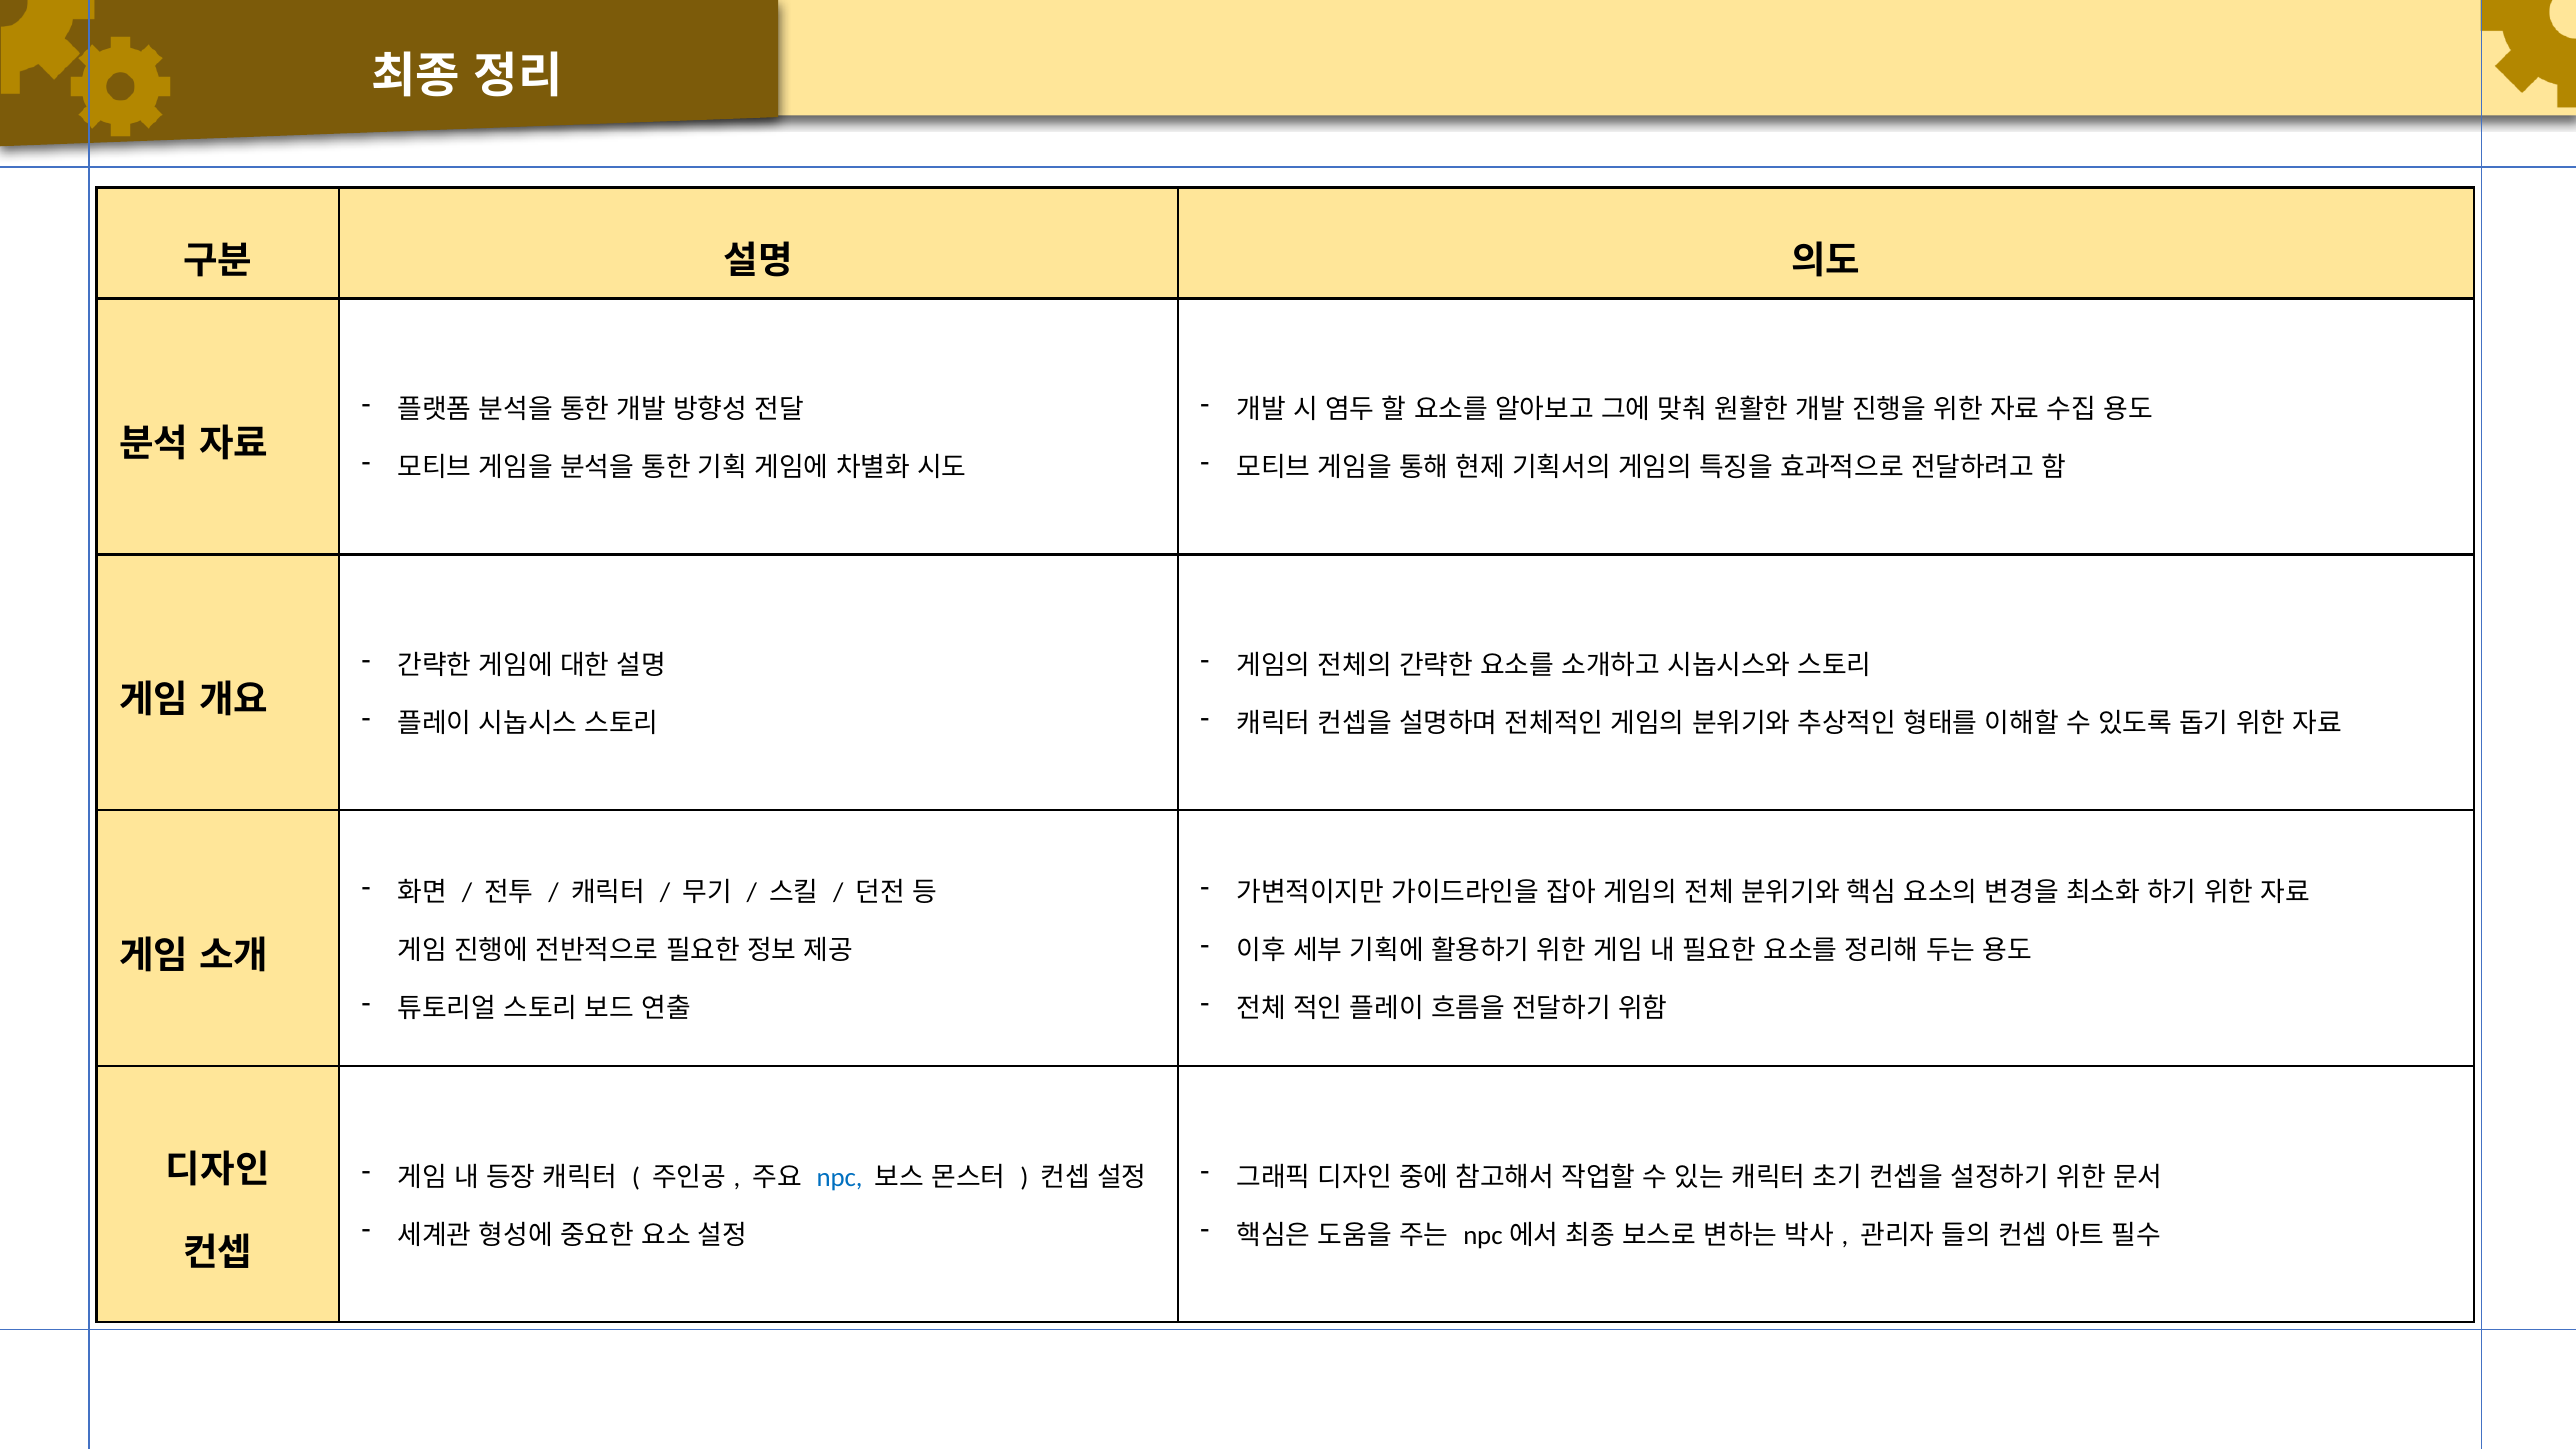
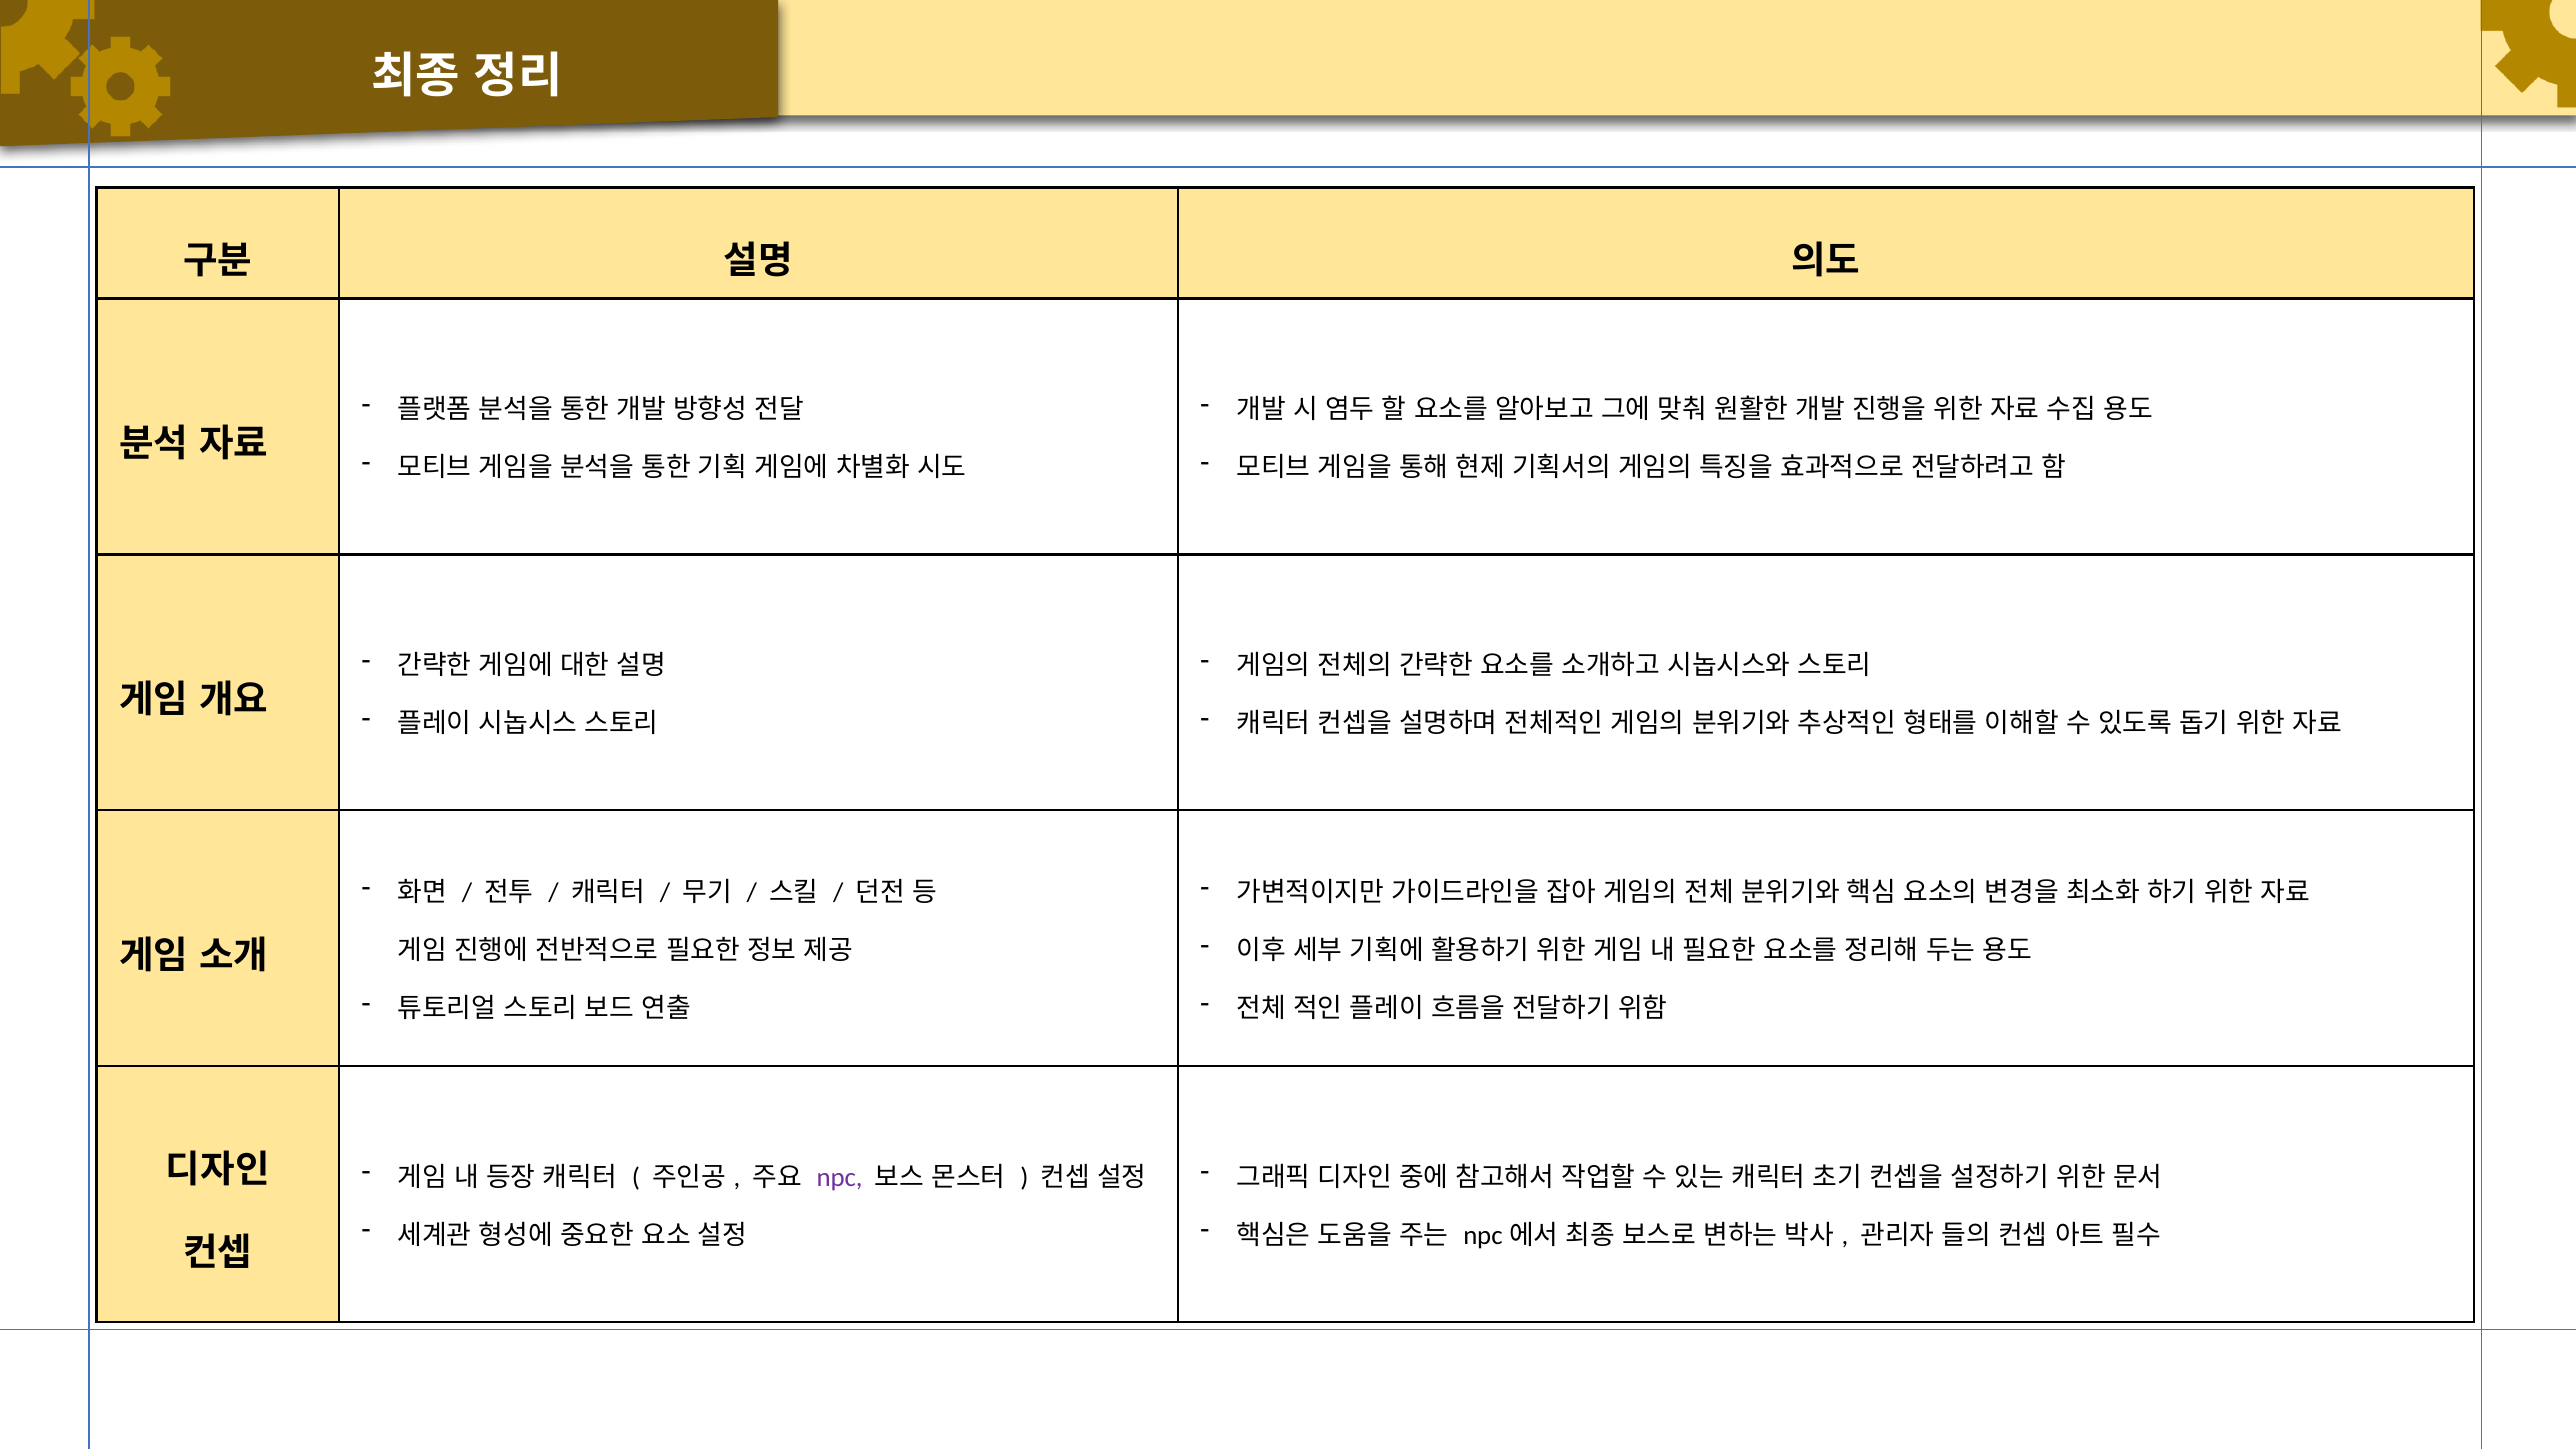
npc colour: blue -> purple (840, 1177)
